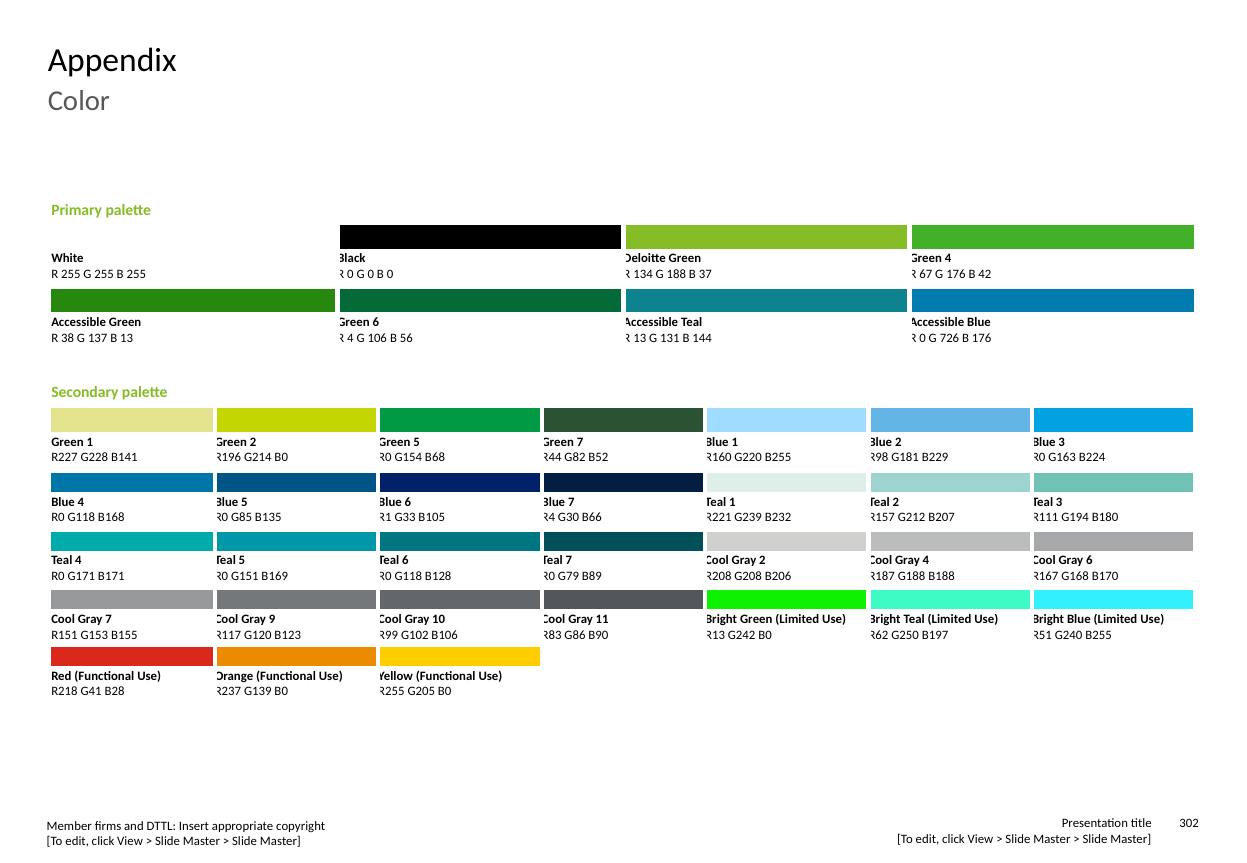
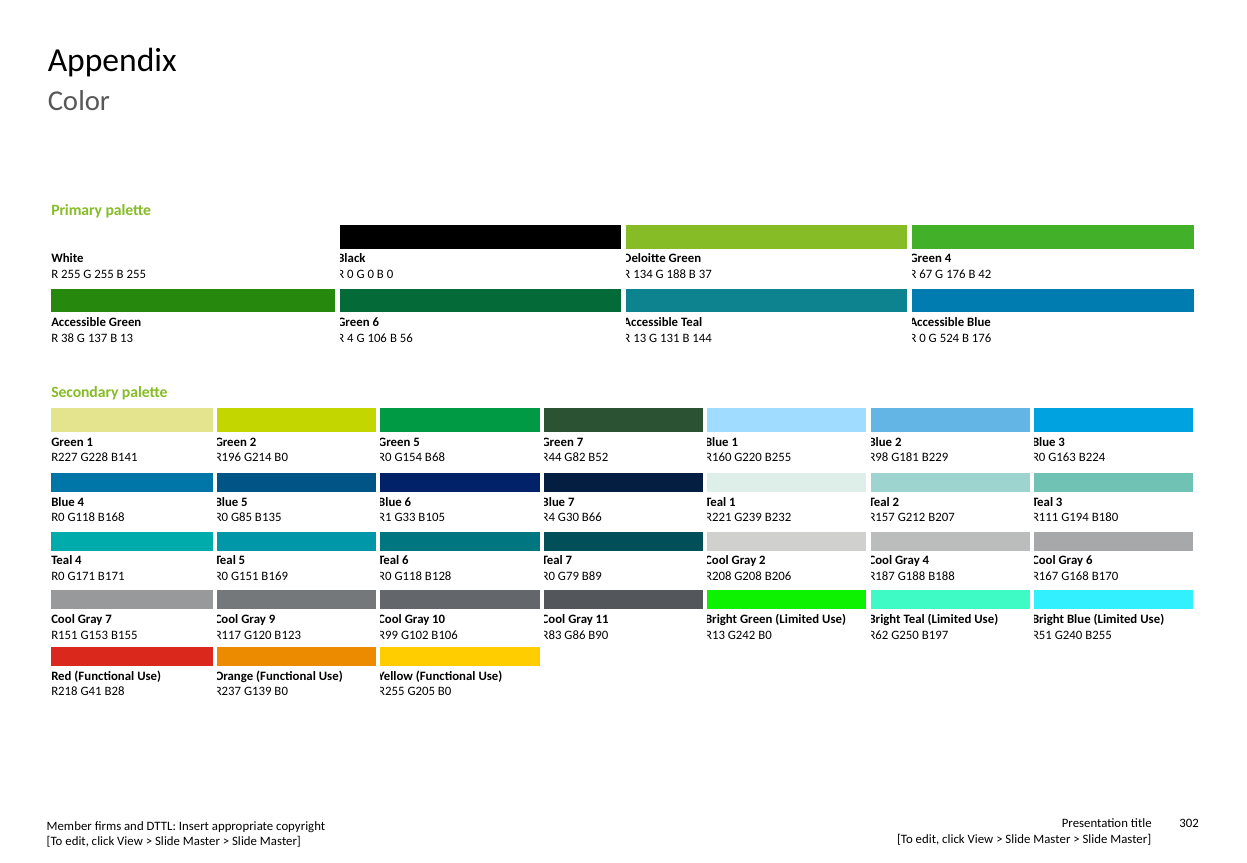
726: 726 -> 524 (949, 338)
